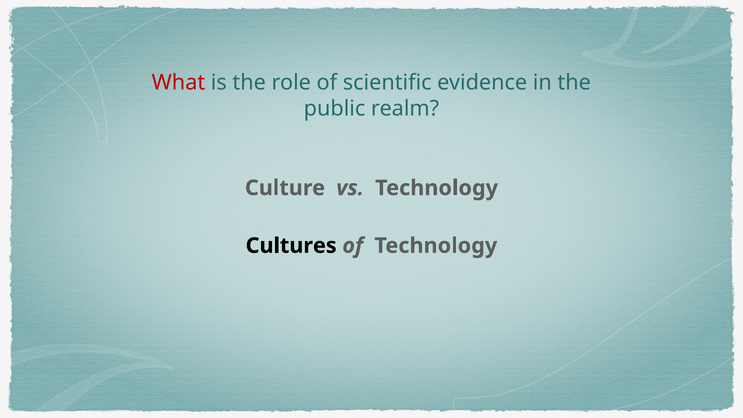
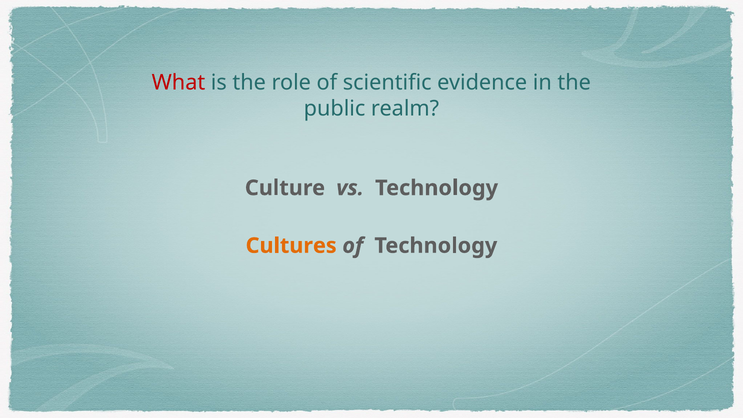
Cultures colour: black -> orange (291, 246)
